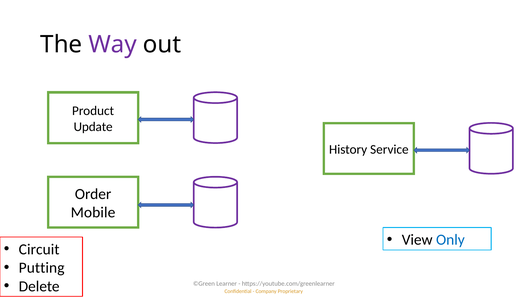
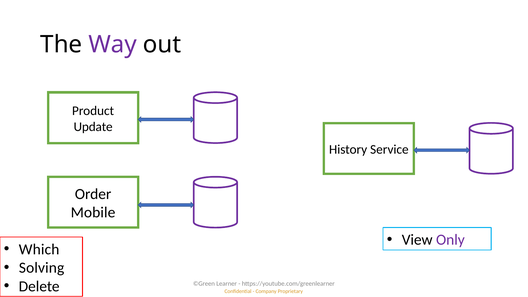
Only colour: blue -> purple (450, 240)
Circuit: Circuit -> Which (39, 249)
Putting: Putting -> Solving (42, 268)
